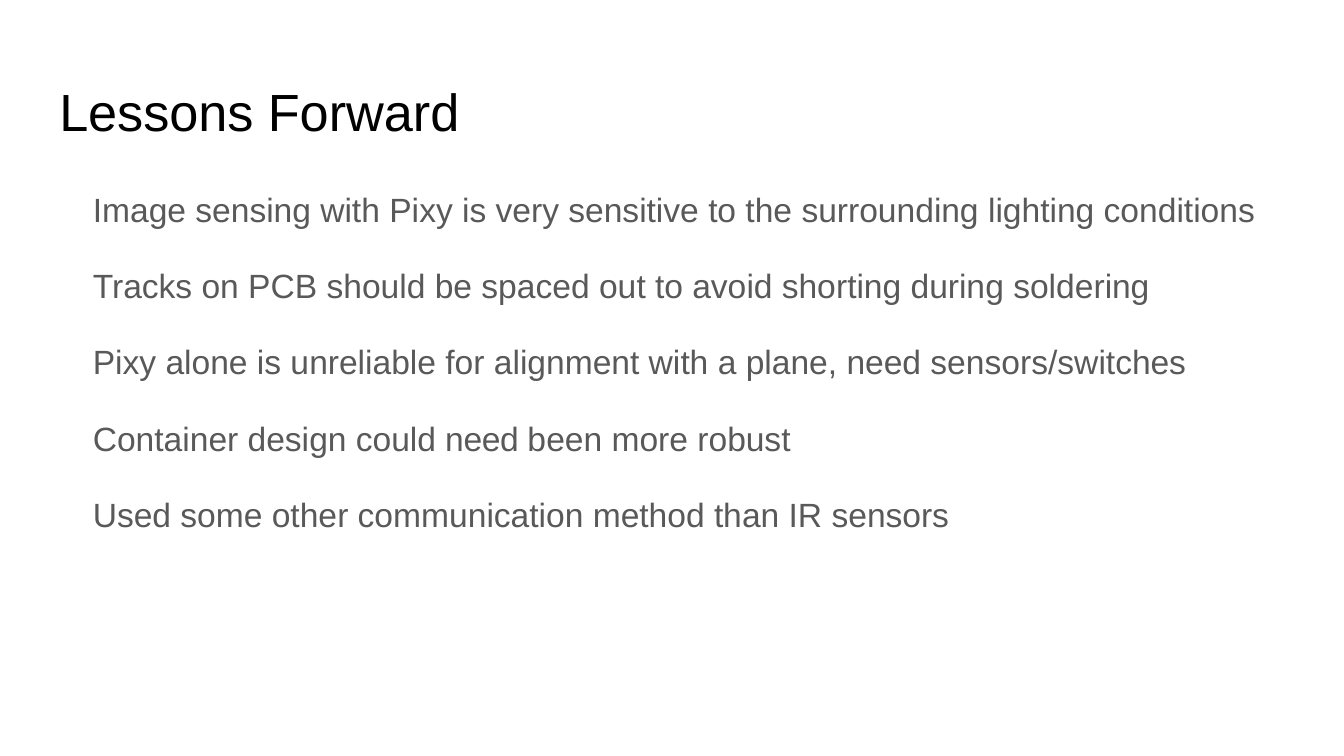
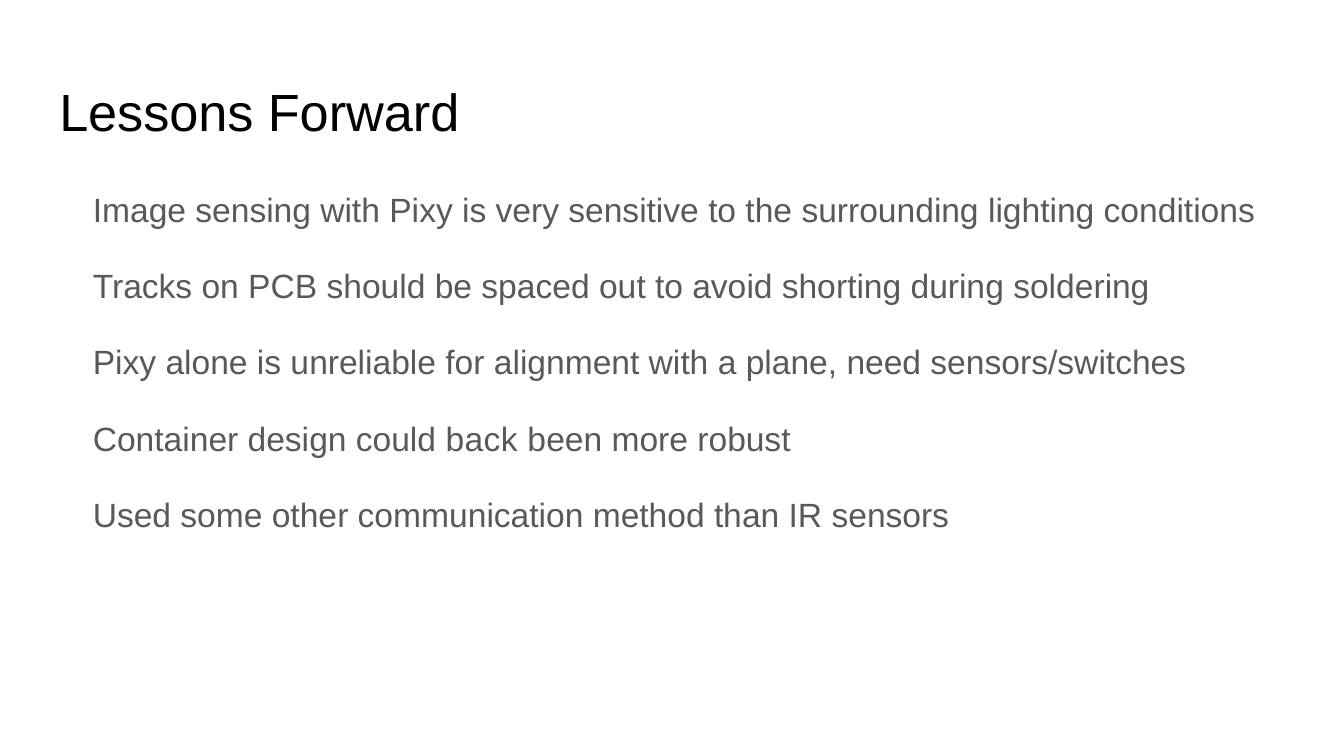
could need: need -> back (482, 440)
